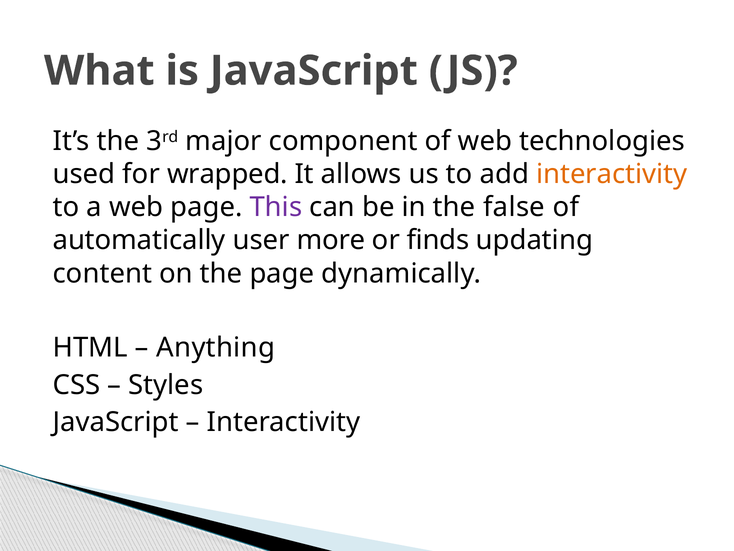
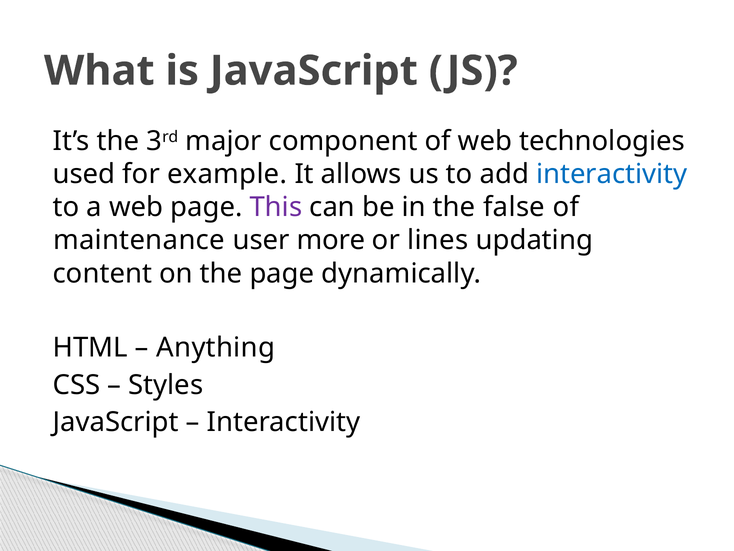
wrapped: wrapped -> example (227, 174)
interactivity colour: orange -> blue (612, 174)
automatically: automatically -> maintenance (139, 240)
finds: finds -> lines (438, 240)
